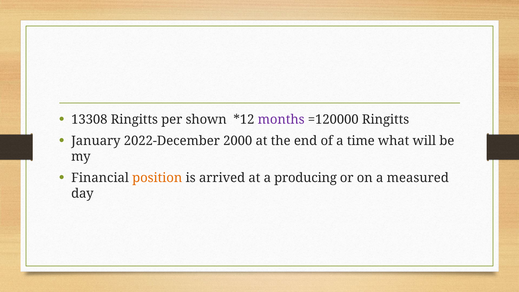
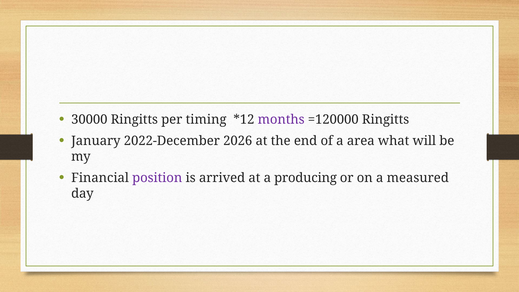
13308: 13308 -> 30000 (89, 119)
shown: shown -> timing (206, 119)
2000: 2000 -> 2026 (238, 141)
time: time -> area (361, 141)
position colour: orange -> purple (157, 178)
